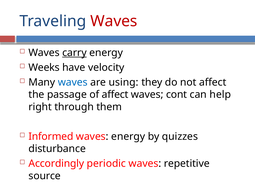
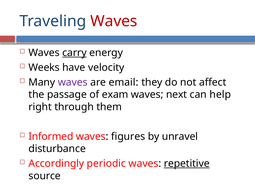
waves colour: blue -> purple (73, 82)
using: using -> email (124, 82)
of affect: affect -> exam (115, 95)
cont: cont -> next (177, 95)
waves energy: energy -> figures (128, 137)
quizzes: quizzes -> unravel (180, 137)
repetitive underline: none -> present (187, 164)
